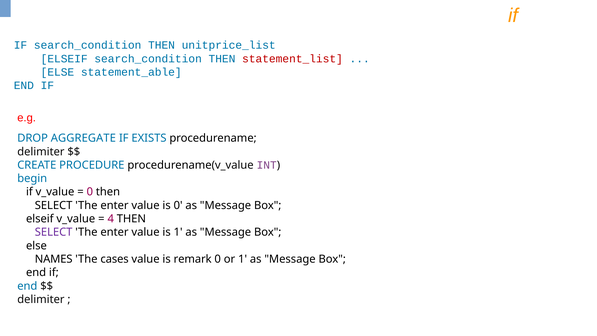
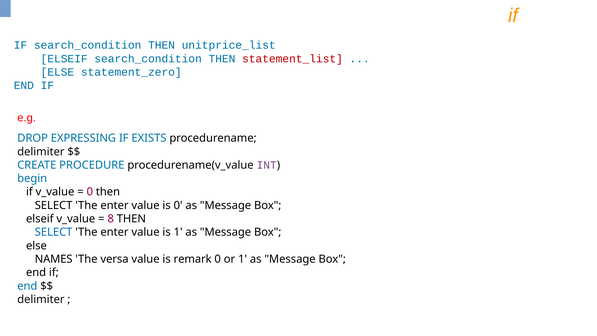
statement_able: statement_able -> statement_zero (131, 72)
AGGREGATE: AGGREGATE -> EXPRESSING (83, 138)
4: 4 -> 8 (111, 219)
SELECT colour: purple -> blue (54, 232)
cases: cases -> versa (115, 259)
